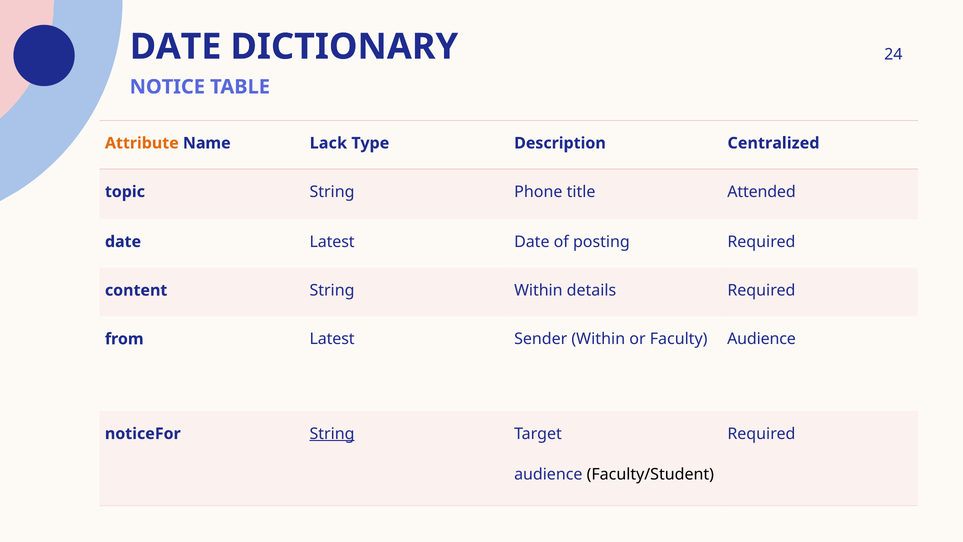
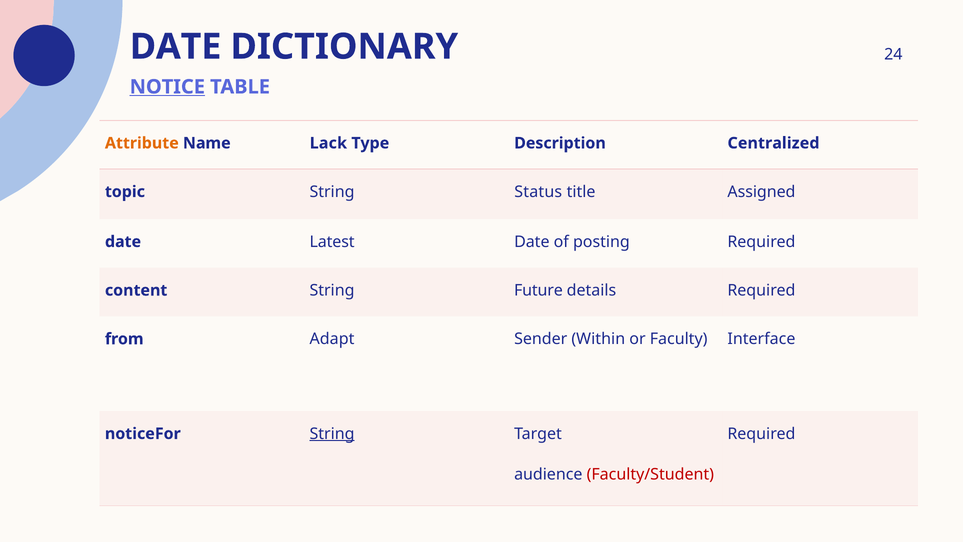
NOTICE underline: none -> present (167, 87)
Phone: Phone -> Status (538, 192)
Attended: Attended -> Assigned (761, 192)
String Within: Within -> Future (538, 290)
from Latest: Latest -> Adapt (332, 339)
Faculty Audience: Audience -> Interface (761, 339)
Faculty/Student colour: black -> red (650, 474)
